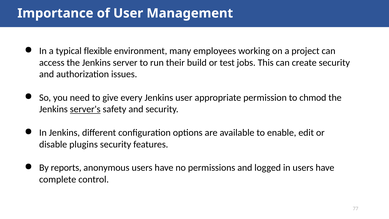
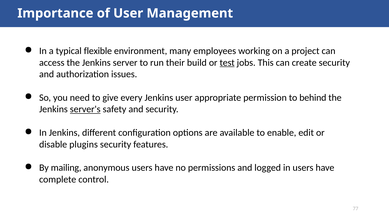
test underline: none -> present (227, 63)
chmod: chmod -> behind (313, 98)
reports: reports -> mailing (66, 168)
